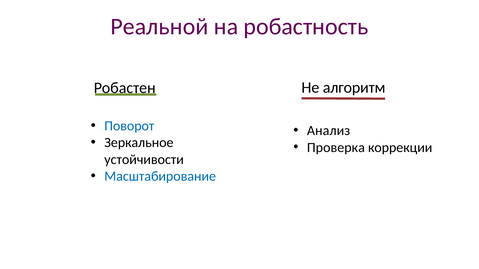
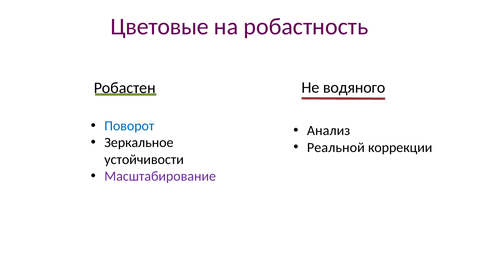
Реальной: Реальной -> Цветовые (160, 27)
алгоритм: алгоритм -> водяного (354, 88)
Проверка: Проверка -> Реальной (336, 148)
Масштабирование colour: blue -> purple (160, 176)
